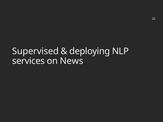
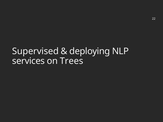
News: News -> Trees (72, 61)
